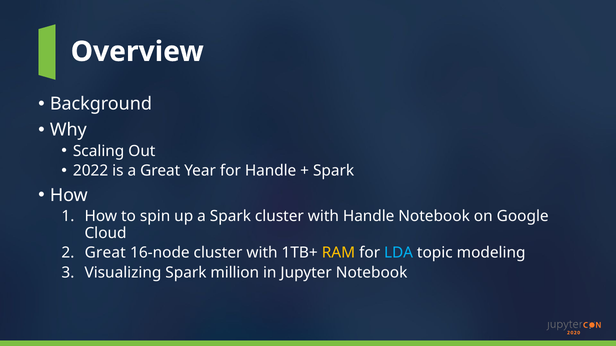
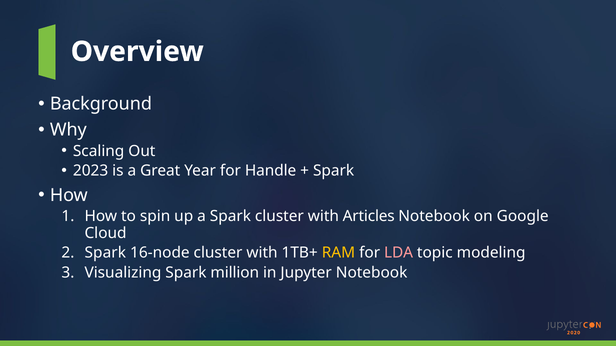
2022: 2022 -> 2023 (91, 171)
with Handle: Handle -> Articles (369, 217)
Great: Great -> Spark (105, 253)
LDA colour: light blue -> pink (399, 253)
